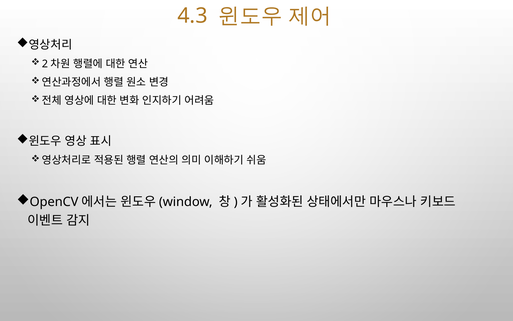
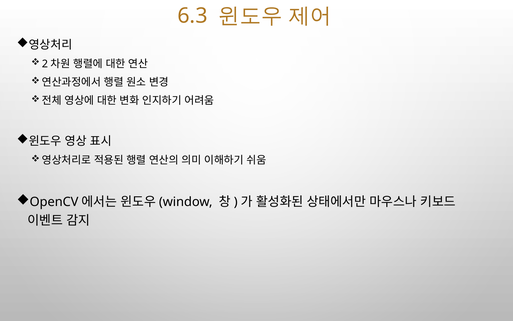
4.3: 4.3 -> 6.3 (193, 16)
